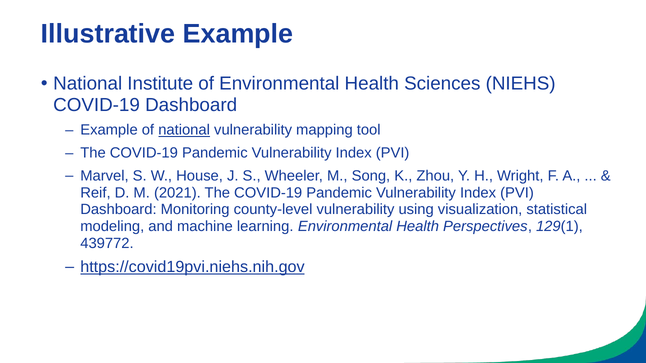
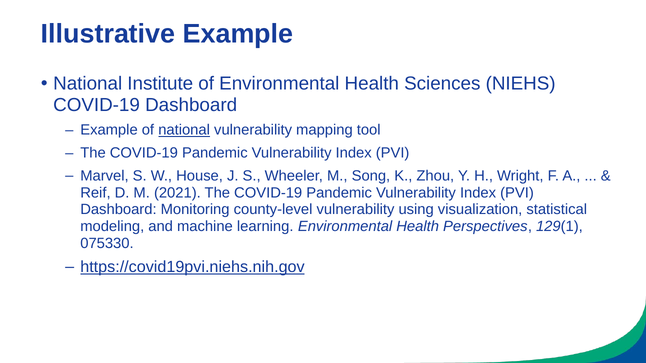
439772: 439772 -> 075330 (107, 244)
